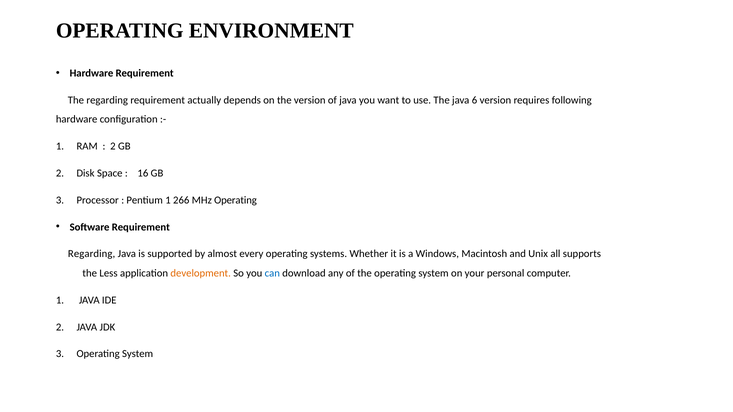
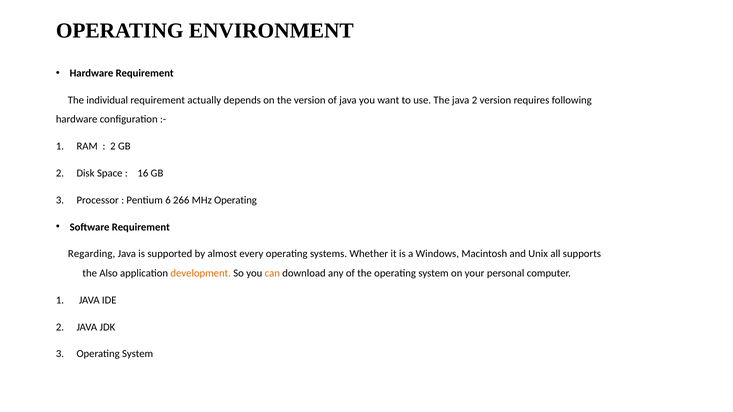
The regarding: regarding -> individual (107, 100)
java 6: 6 -> 2 (475, 100)
Pentium 1: 1 -> 6 (168, 200)
Less: Less -> Also (109, 273)
can colour: blue -> orange (272, 273)
